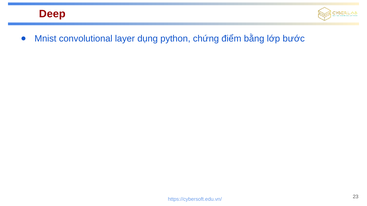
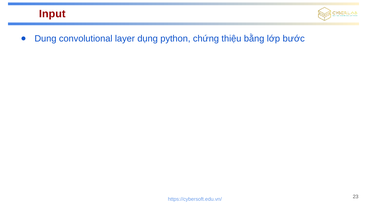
Deep: Deep -> Input (52, 14)
Mnist: Mnist -> Dung (45, 39)
điểm: điểm -> thiệu (231, 39)
